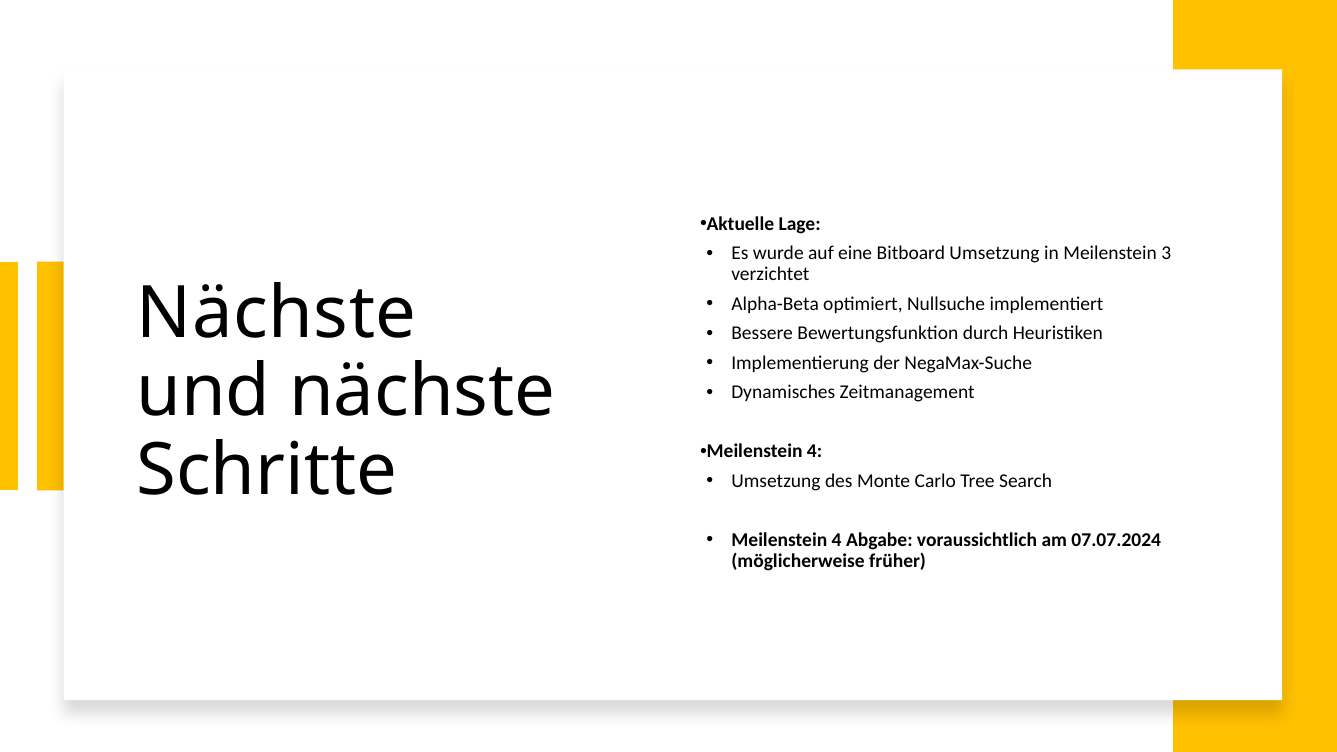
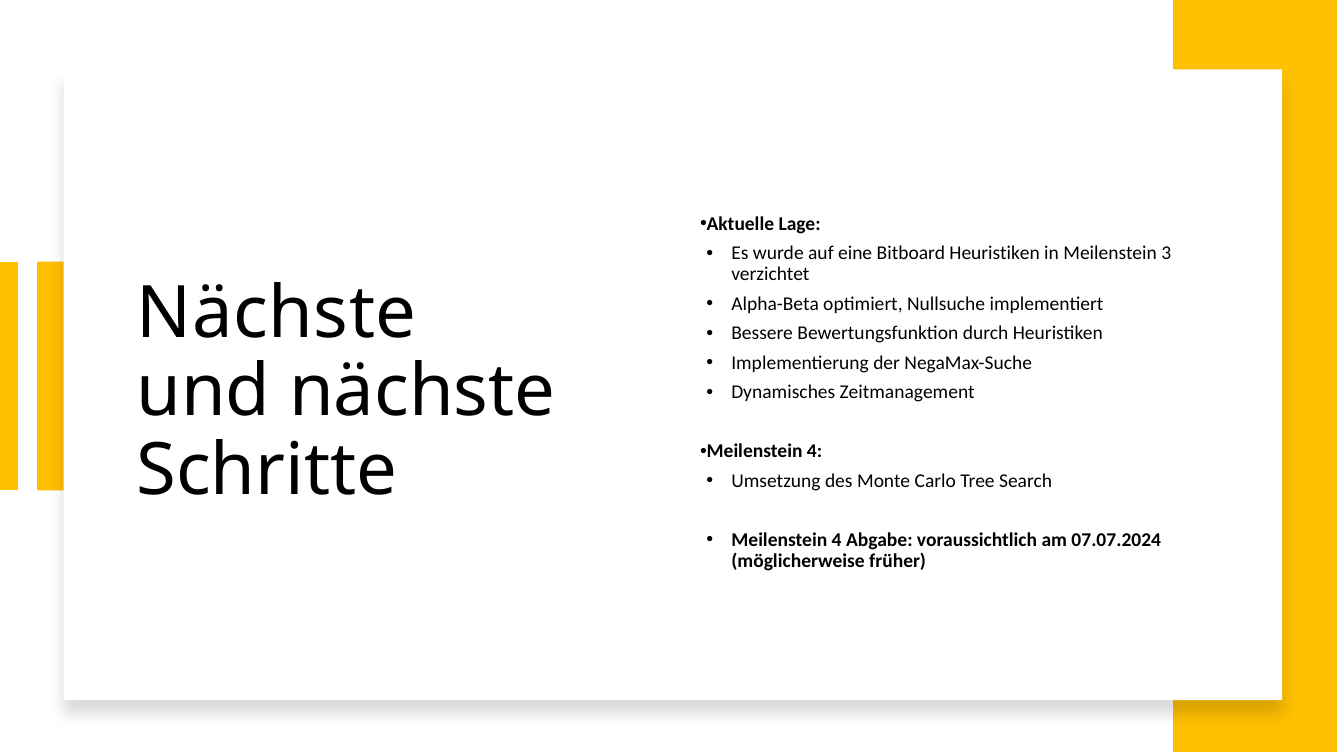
Bitboard Umsetzung: Umsetzung -> Heuristiken (995, 253)
